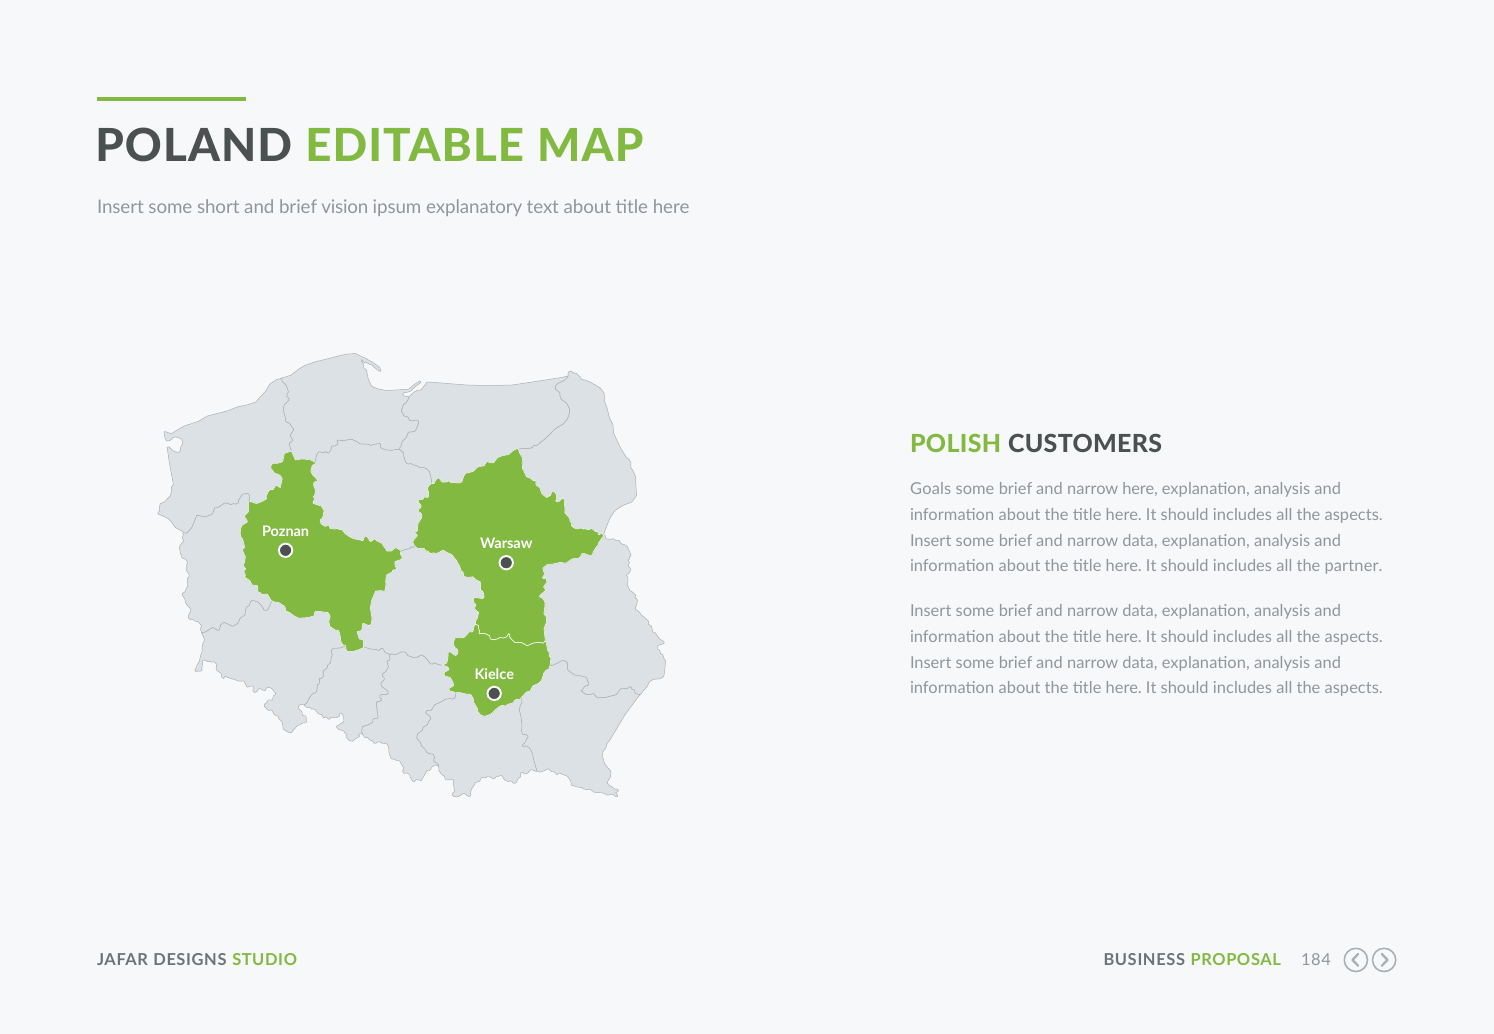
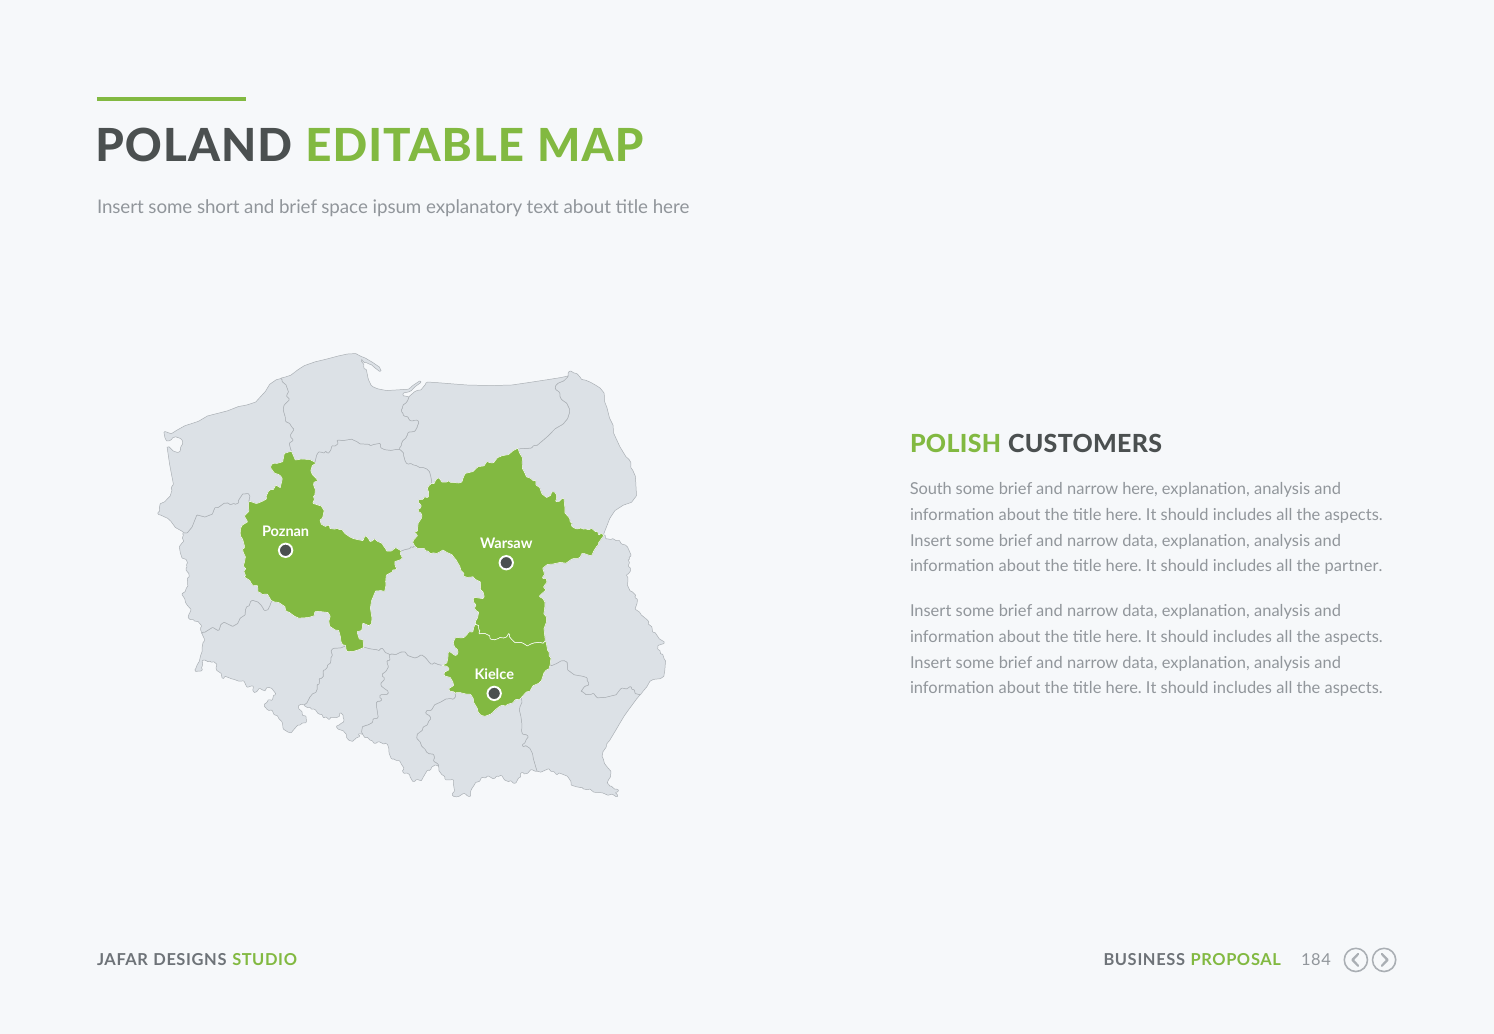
vision: vision -> space (345, 208)
Goals: Goals -> South (931, 489)
